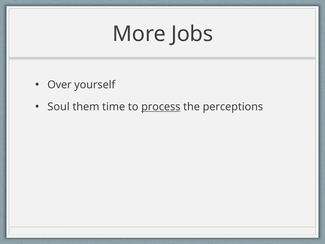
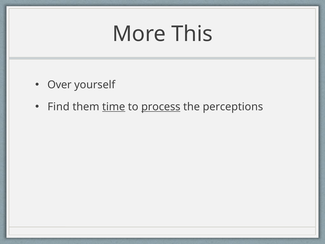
Jobs: Jobs -> This (192, 34)
Soul: Soul -> Find (59, 107)
time underline: none -> present (114, 107)
